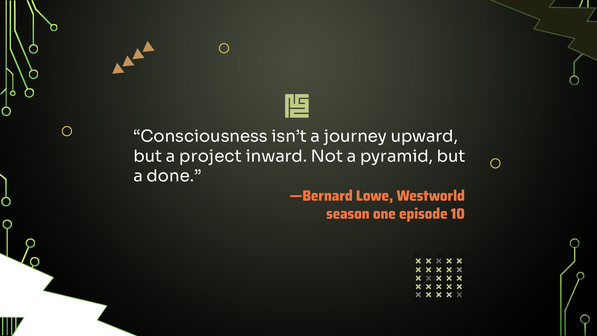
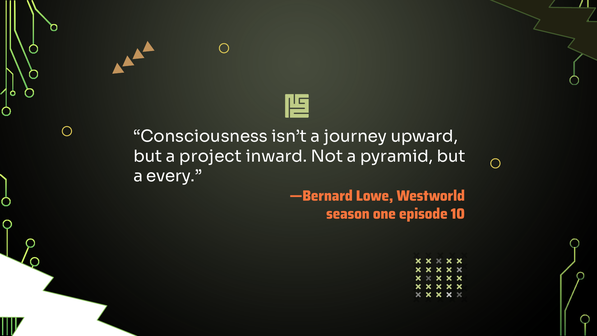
done: done -> every (174, 176)
